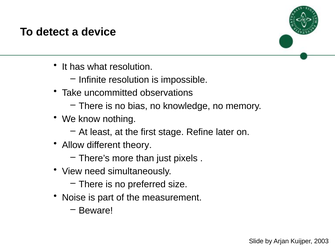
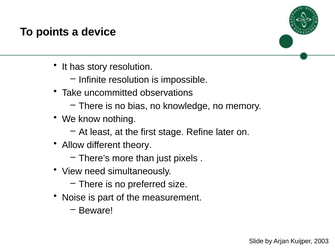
detect: detect -> points (52, 32)
what: what -> story (97, 67)
